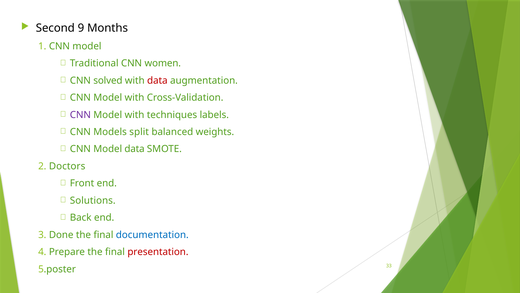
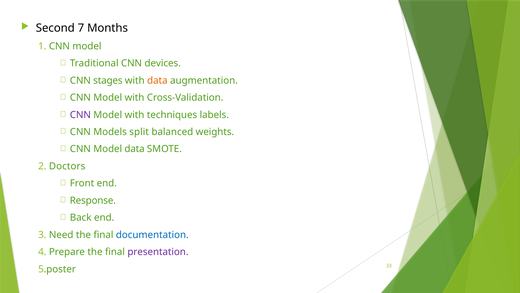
9: 9 -> 7 (81, 28)
women: women -> devices (163, 63)
solved: solved -> stages (108, 80)
data colour: red -> orange (157, 80)
Solutions: Solutions -> Response (93, 200)
Done: Done -> Need (61, 234)
presentation colour: red -> purple (158, 252)
